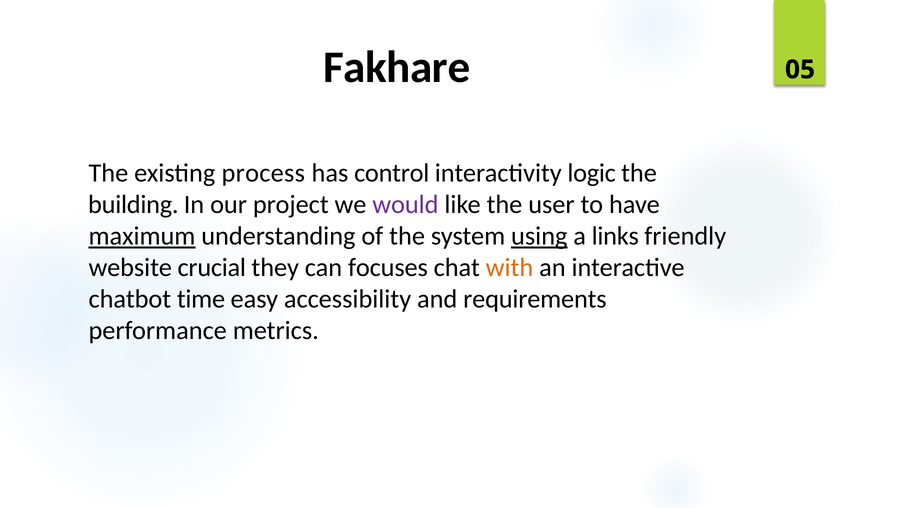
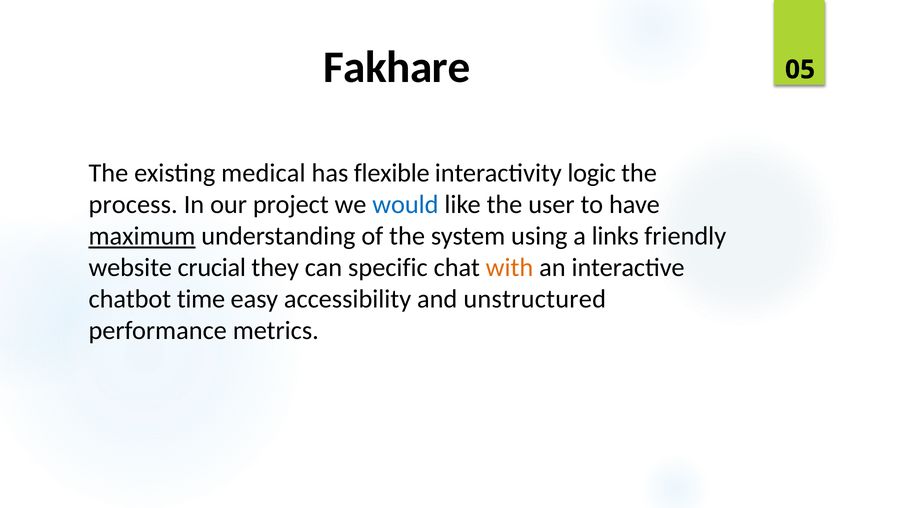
process: process -> medical (263, 173)
control: control -> flexible (392, 173)
building: building -> process (133, 205)
would colour: purple -> blue (405, 205)
using underline: present -> none (539, 236)
focuses: focuses -> specific (388, 268)
requirements: requirements -> unstructured (535, 300)
